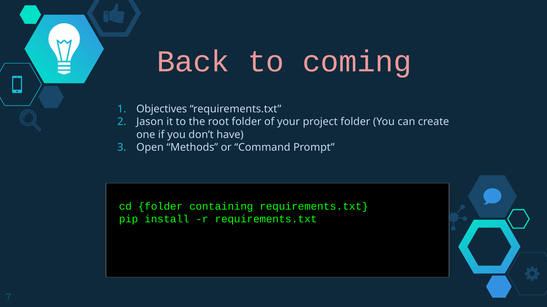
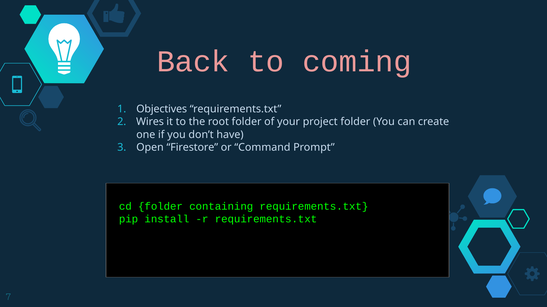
Jason: Jason -> Wires (150, 122)
Methods: Methods -> Firestore (192, 148)
